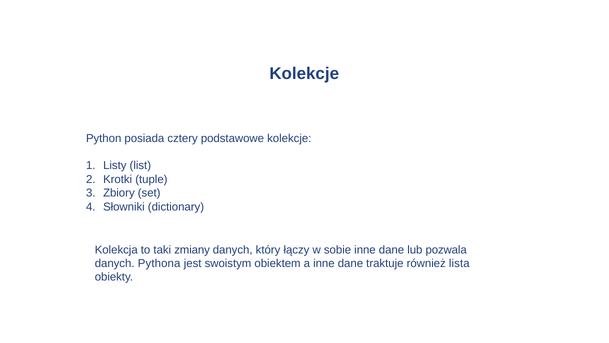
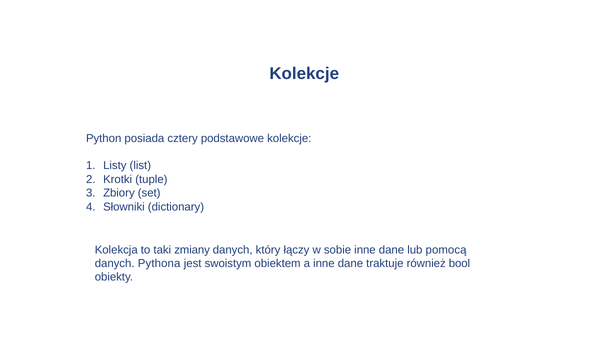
pozwala: pozwala -> pomocą (446, 249)
lista: lista -> bool (459, 263)
